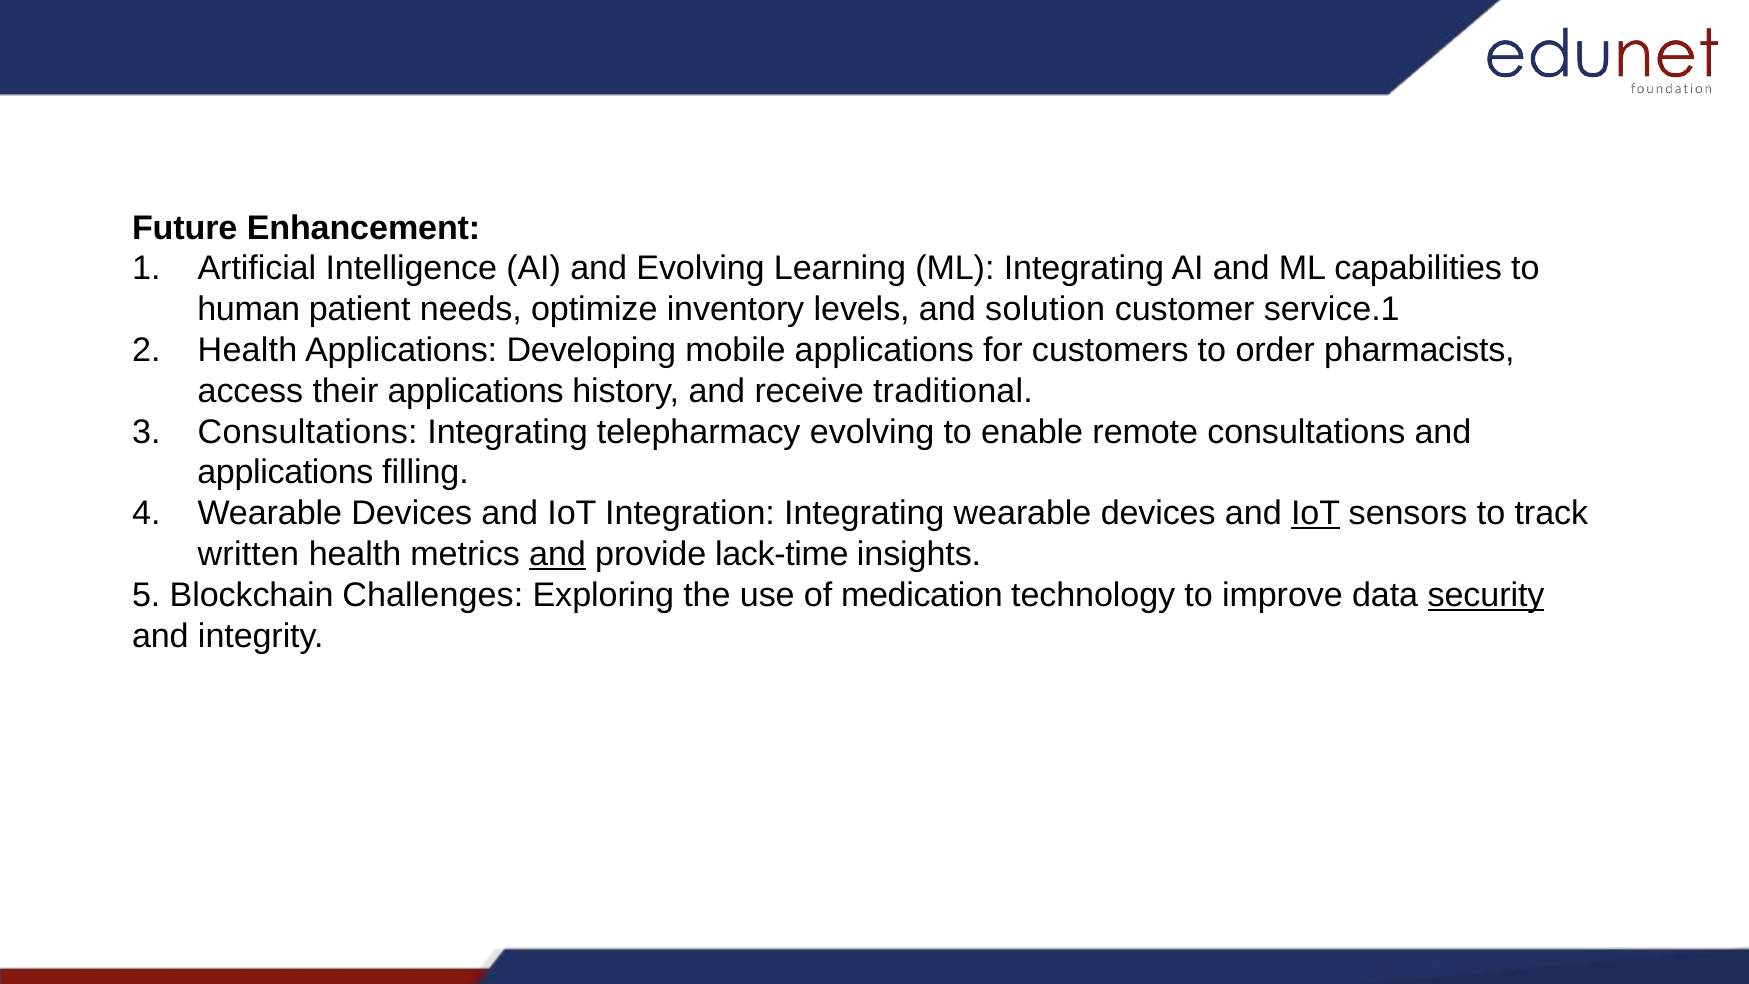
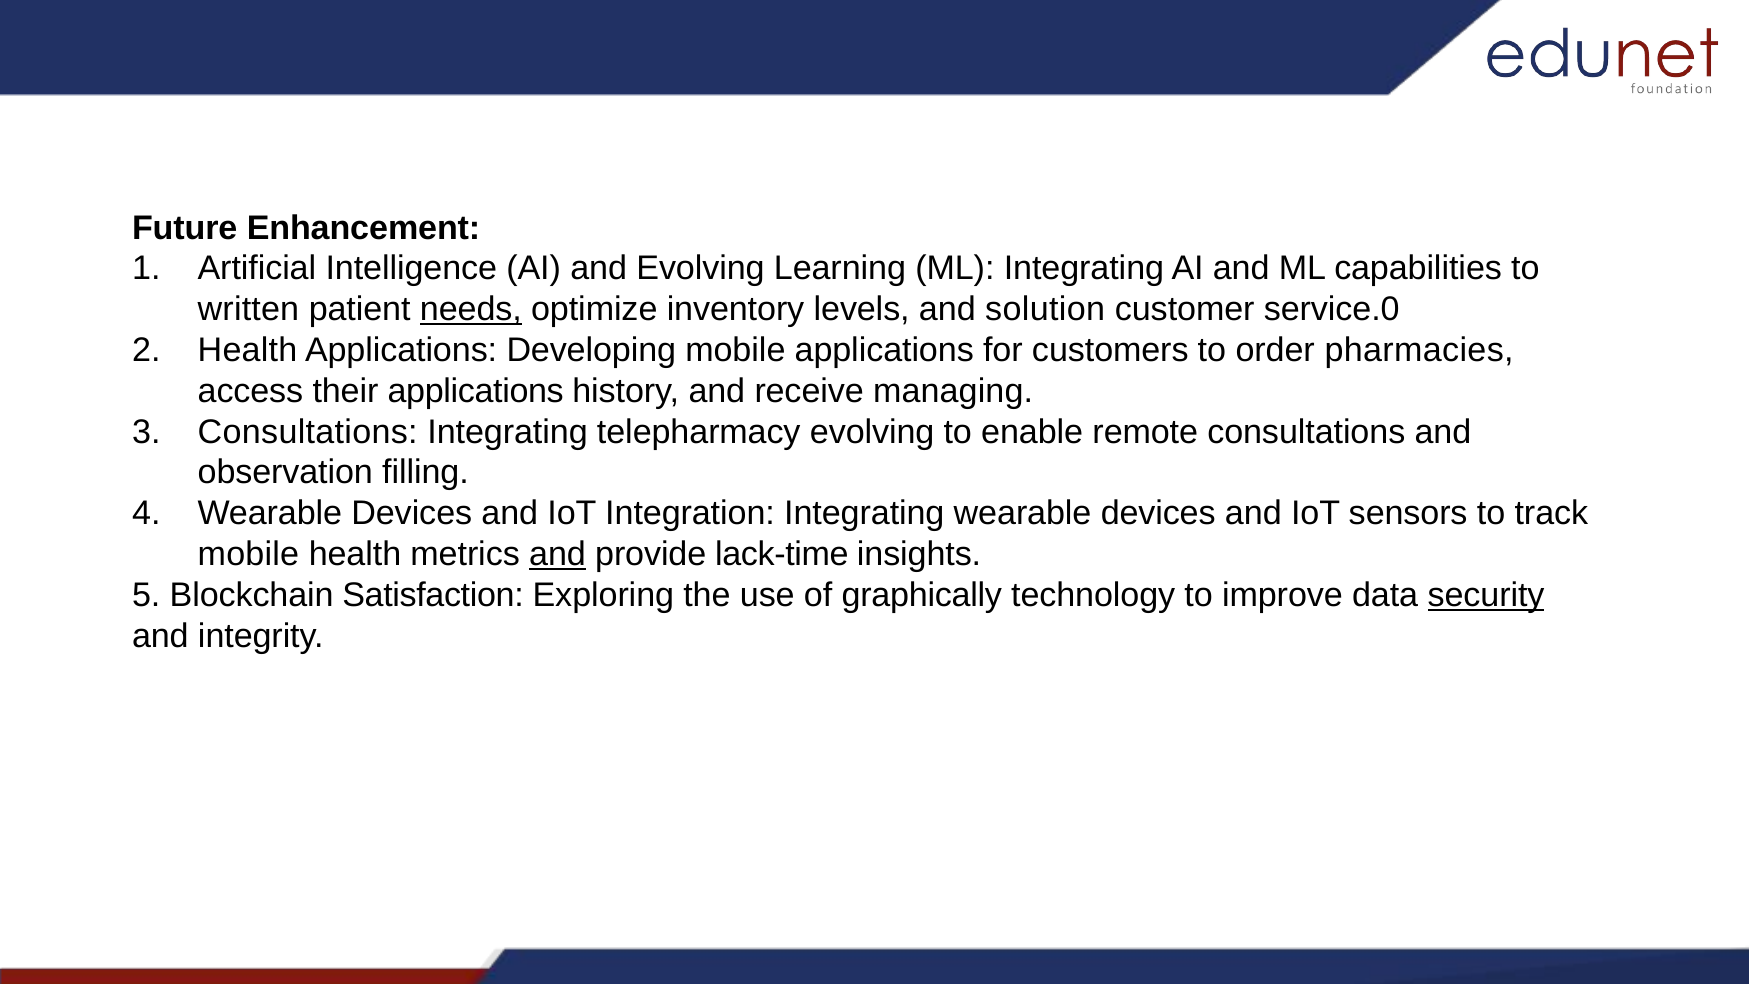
human: human -> written (248, 309)
needs underline: none -> present (471, 309)
service.1: service.1 -> service.0 (1332, 309)
pharmacists: pharmacists -> pharmacies (1419, 350)
traditional: traditional -> managing (953, 391)
applications: applications -> observation (285, 472)
IoT underline: present -> none (1316, 513)
written: written -> mobile (248, 554)
Challenges: Challenges -> Satisfaction (433, 595)
medication: medication -> graphically (922, 595)
